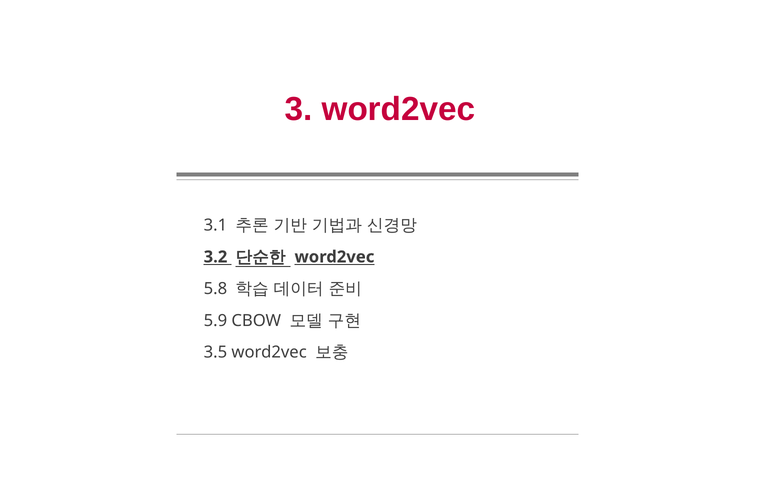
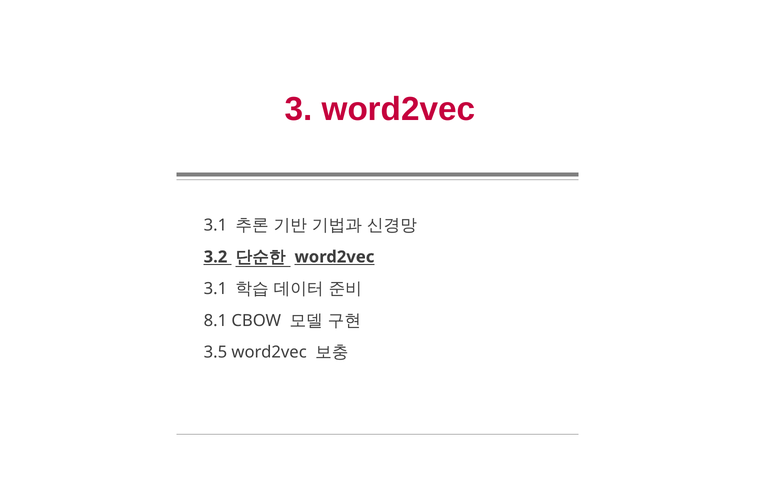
5.8: 5.8 -> 3.1 (215, 289)
5.9: 5.9 -> 8.1 (215, 321)
